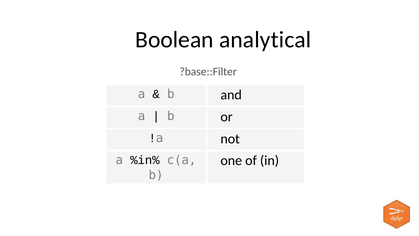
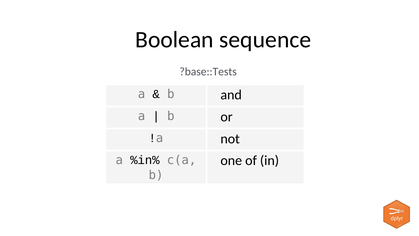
analytical: analytical -> sequence (265, 40)
?base::Filter: ?base::Filter -> ?base::Tests (208, 71)
